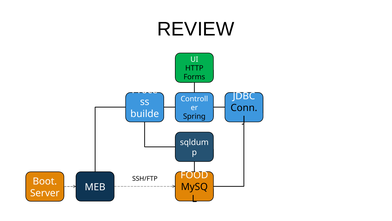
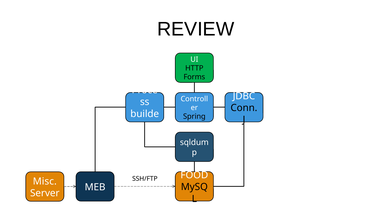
Boot: Boot -> Misc (45, 181)
